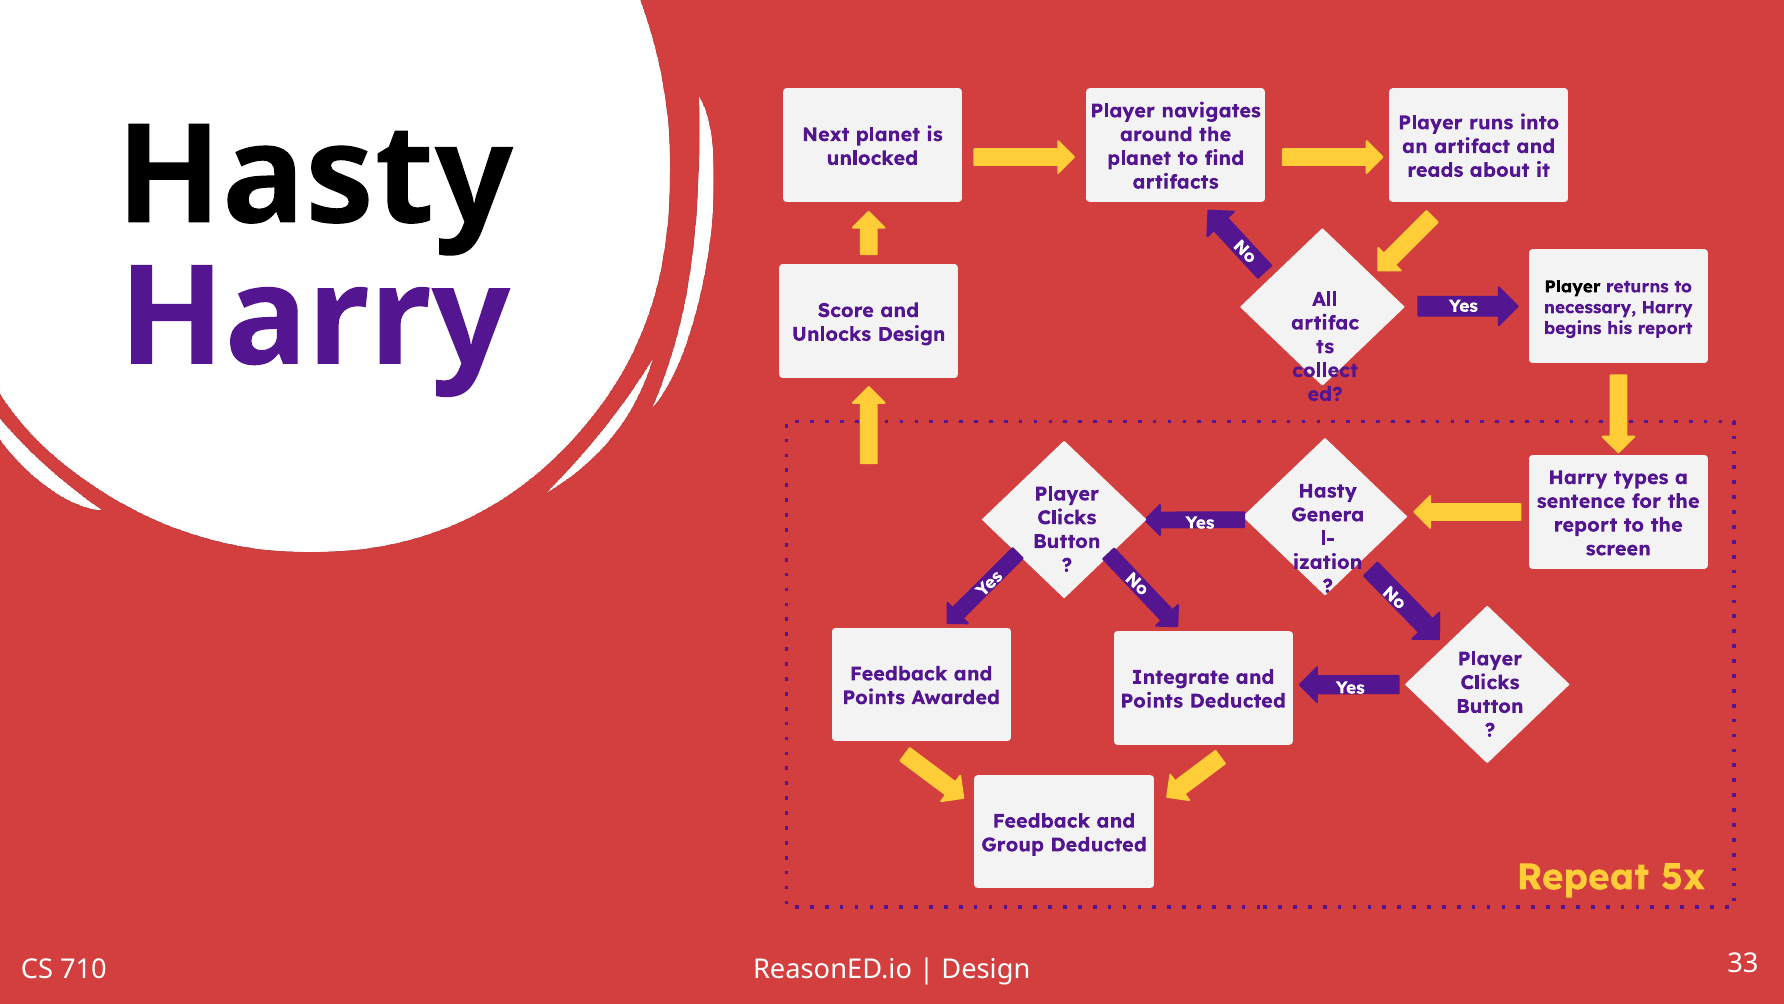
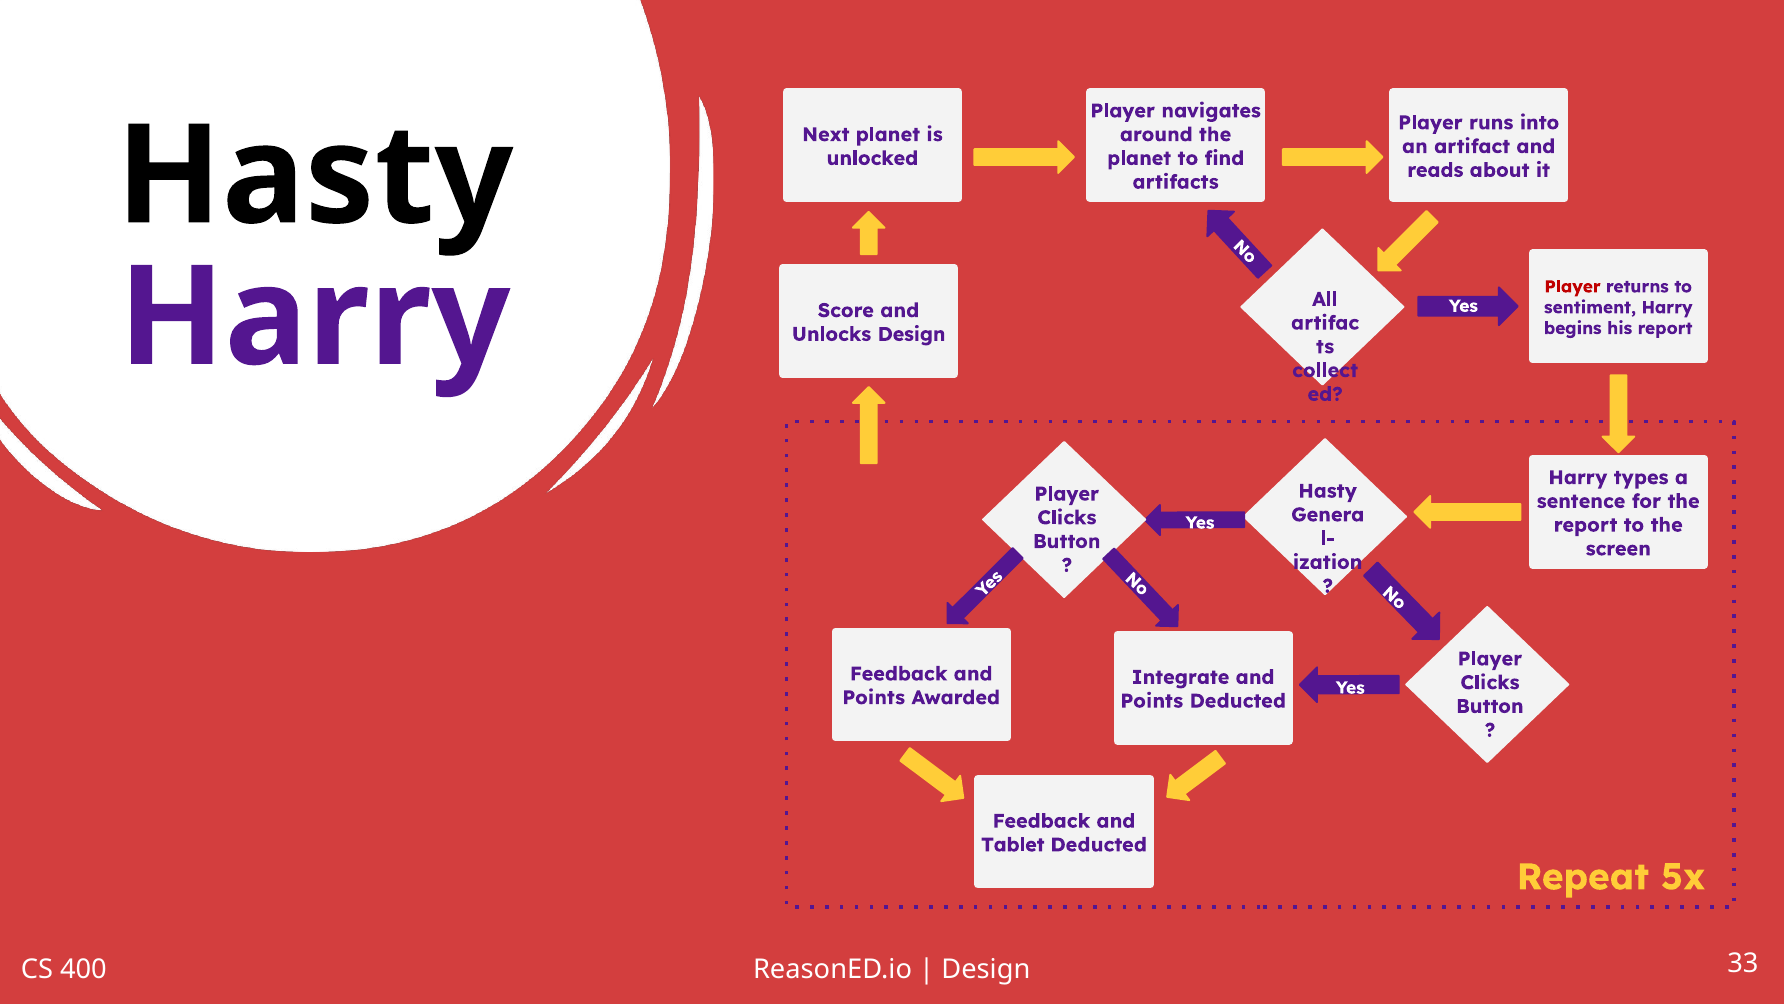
Player colour: black -> red (1573, 287)
necessary: necessary -> sentiment (1590, 307)
Group: Group -> Tablet (1013, 845)
710: 710 -> 400 (83, 969)
